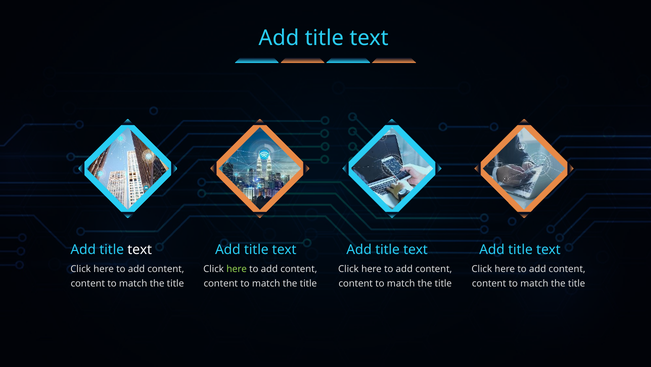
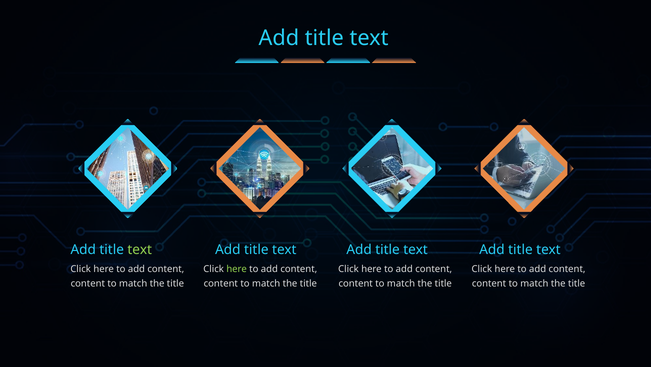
text colour: white -> light green (140, 249)
